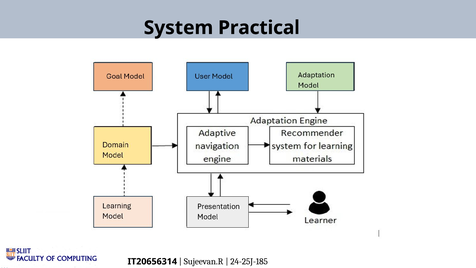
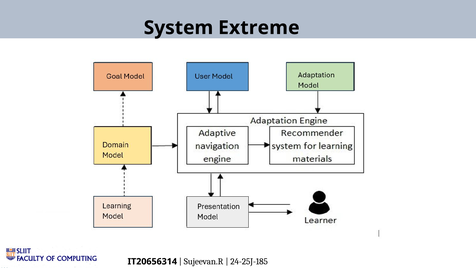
Practical: Practical -> Extreme (259, 28)
